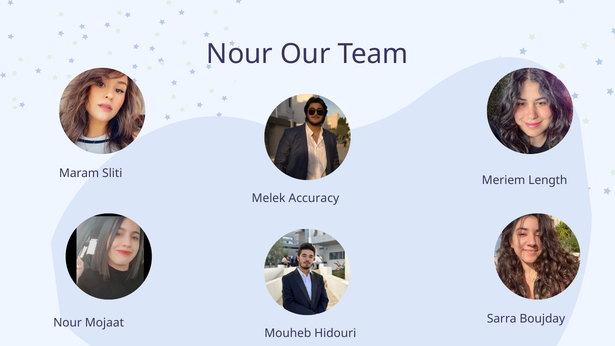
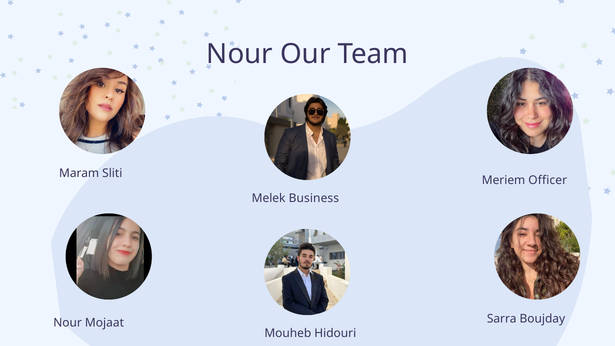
Length: Length -> Officer (548, 180)
Accuracy: Accuracy -> Business (314, 198)
